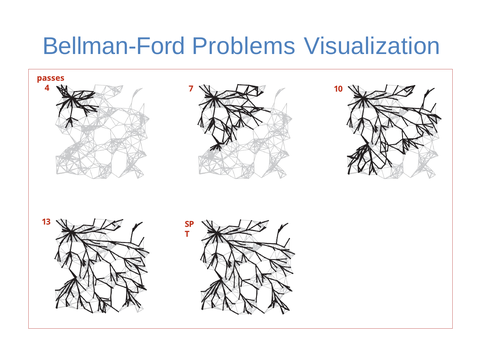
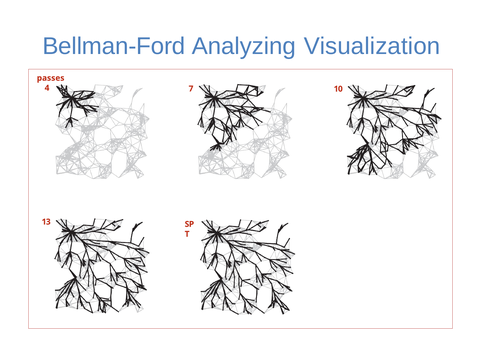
Problems: Problems -> Analyzing (244, 46)
